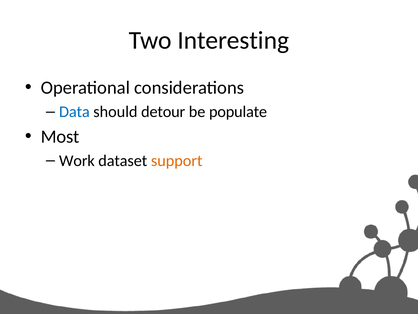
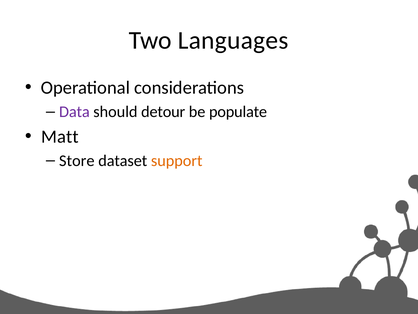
Interesting: Interesting -> Languages (233, 40)
Data colour: blue -> purple (74, 112)
Most: Most -> Matt (60, 136)
Work: Work -> Store (77, 160)
